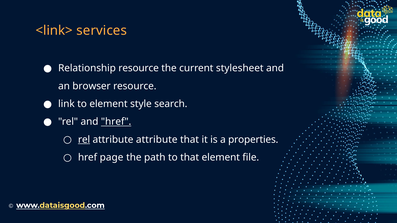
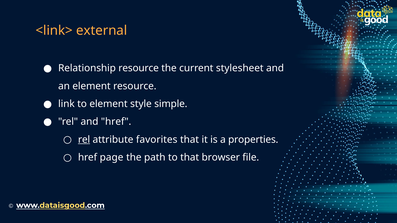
services: services -> external (102, 31)
an browser: browser -> element (92, 86)
search: search -> simple (171, 104)
href underline: present -> none (116, 122)
attribute attribute: attribute -> favorites (157, 140)
that element: element -> browser (221, 158)
